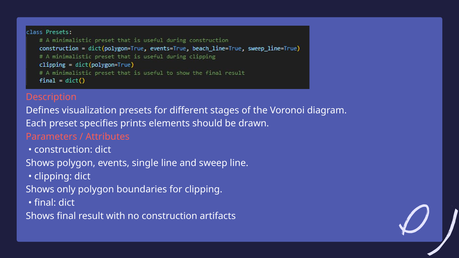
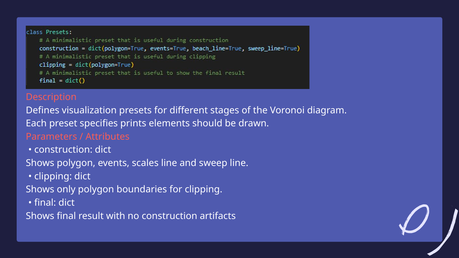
single: single -> scales (145, 163)
